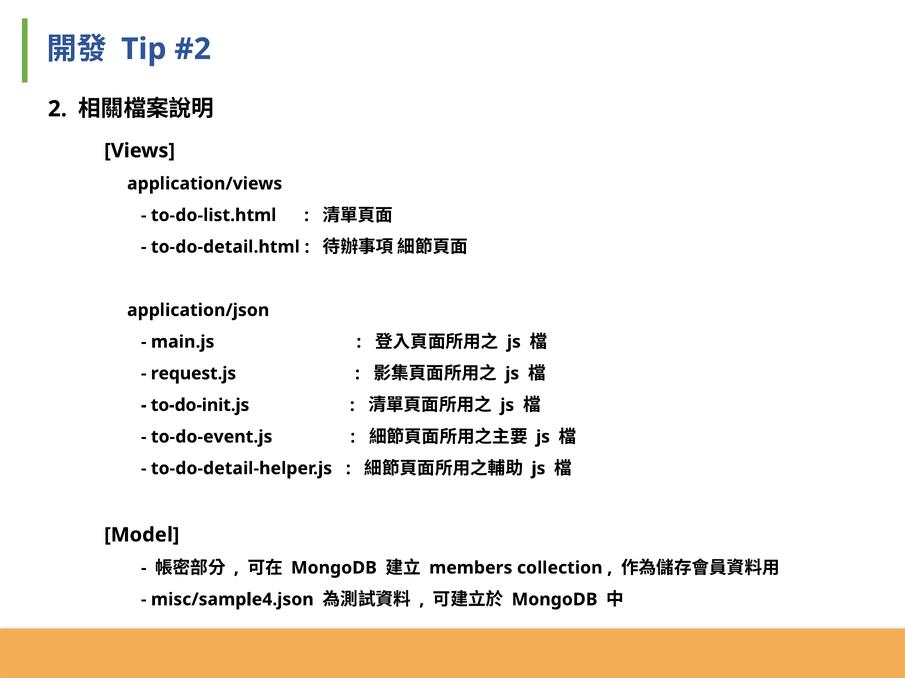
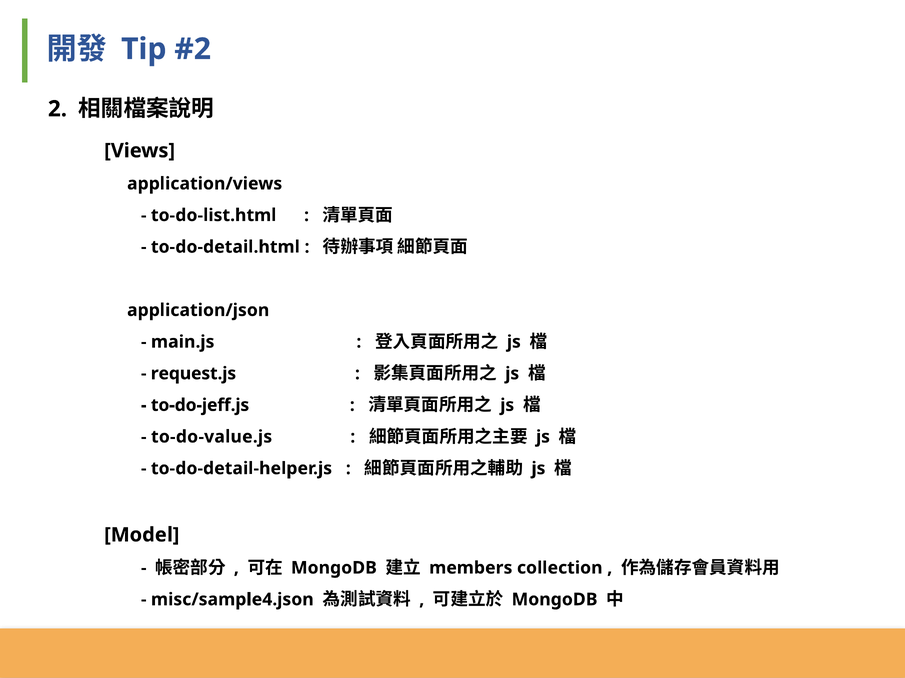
to-do-init.js: to-do-init.js -> to-do-jeff.js (200, 406)
to-do-event.js: to-do-event.js -> to-do-value.js (212, 437)
